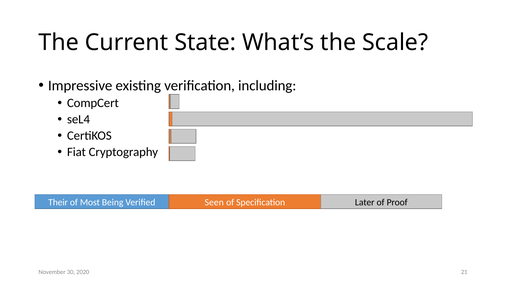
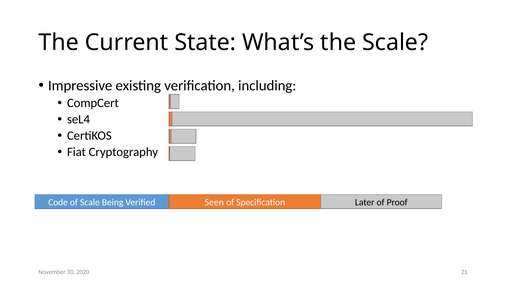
Their: Their -> Code (58, 202)
of Most: Most -> Scale (90, 202)
